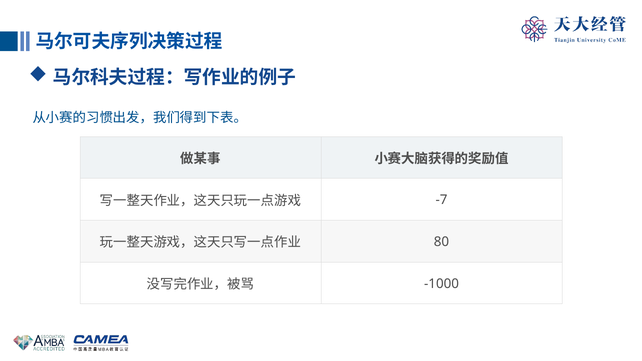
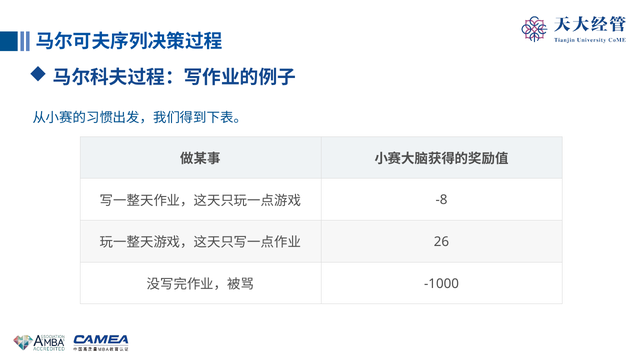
-7: -7 -> -8 (442, 200)
80: 80 -> 26 (442, 242)
